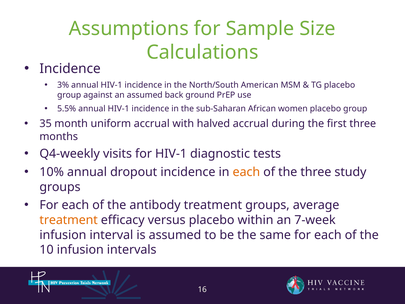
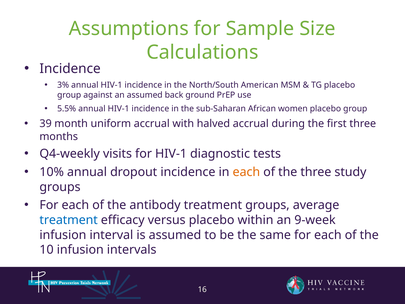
35: 35 -> 39 (46, 124)
treatment colour: orange -> blue (69, 220)
7-week: 7-week -> 9-week (315, 220)
